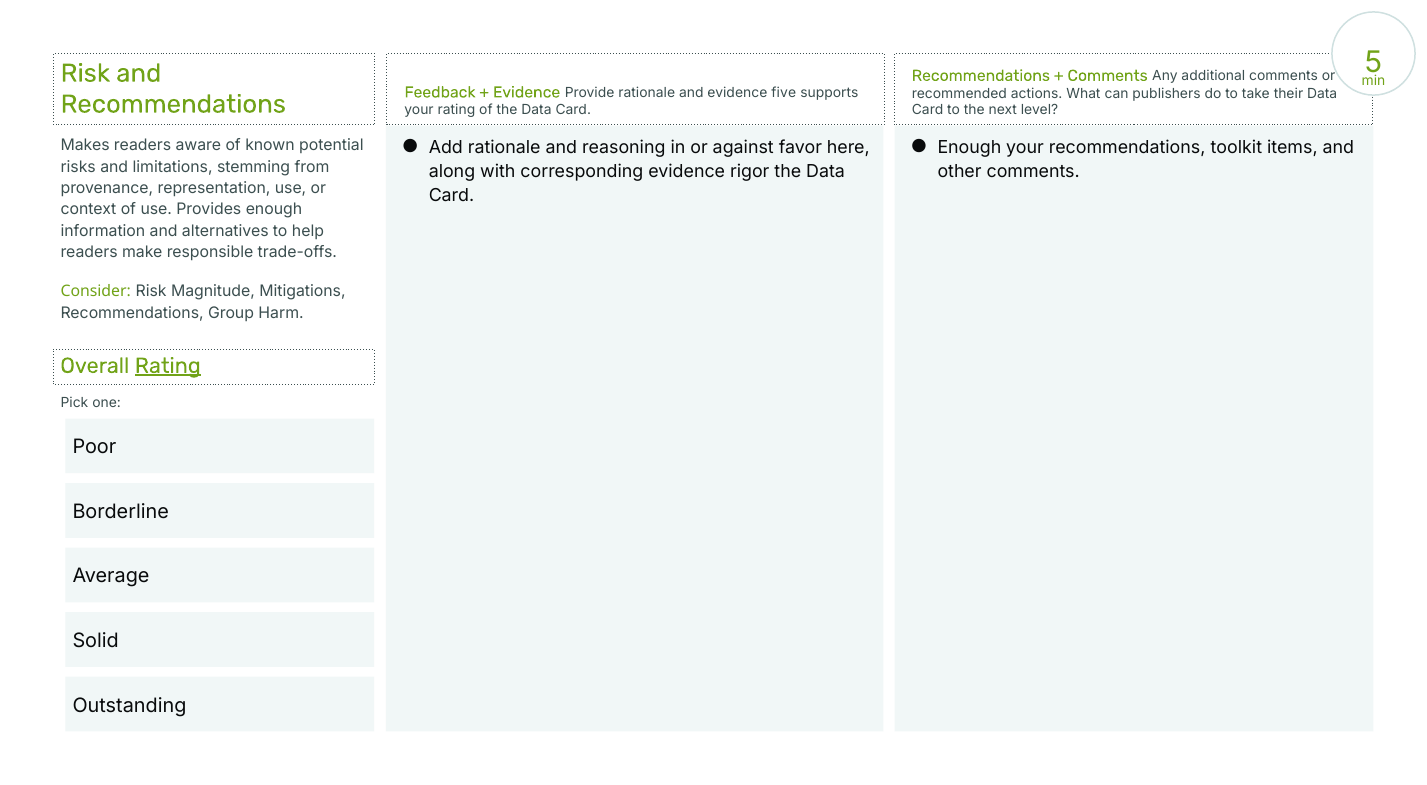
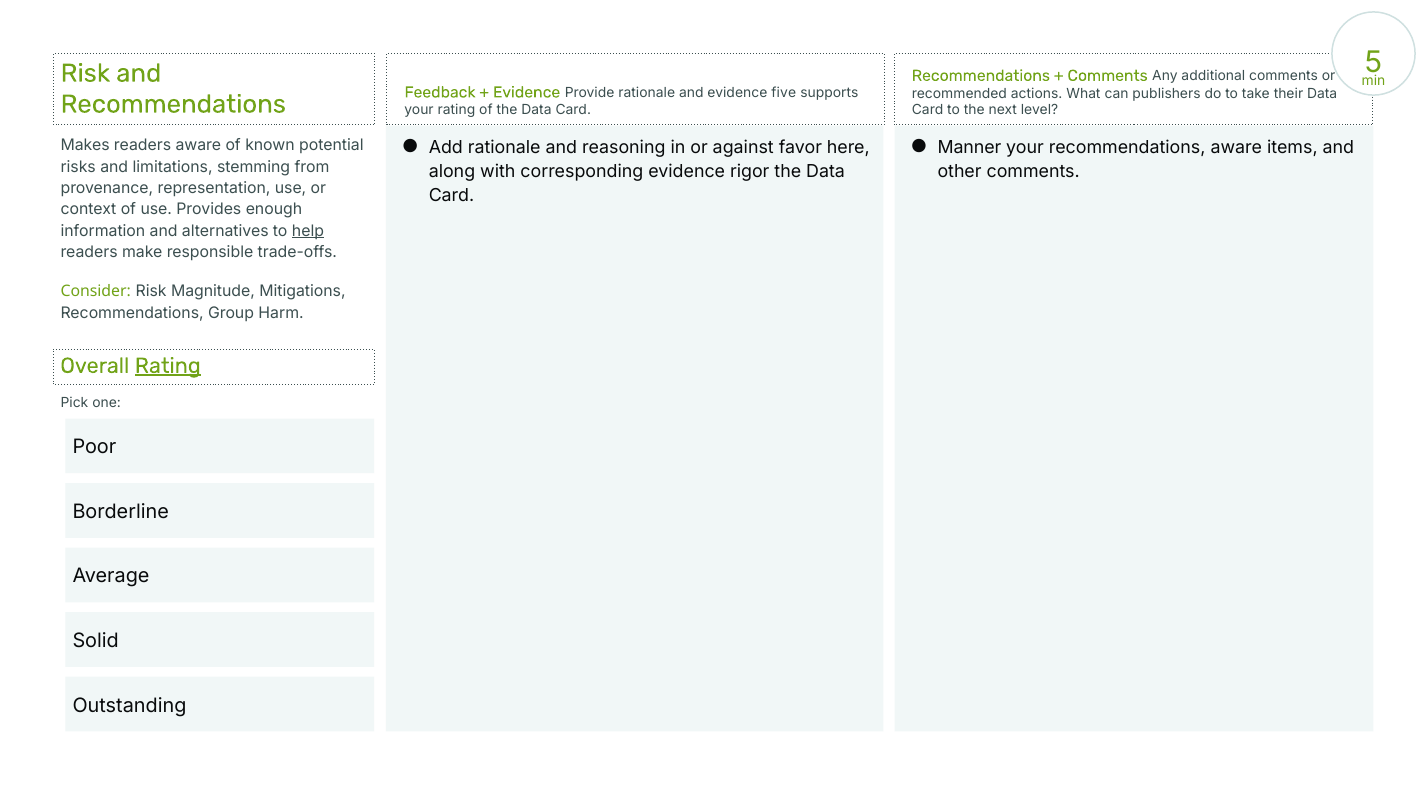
Enough: Enough -> Manner (969, 147)
recommendations toolkit: toolkit -> aware (1236, 147)
help underline: none -> present (308, 231)
